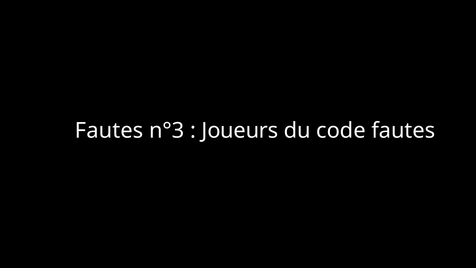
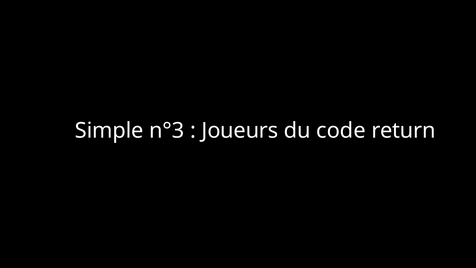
Fautes: Fautes -> Simple (109, 131)
code fautes: fautes -> return (403, 131)
